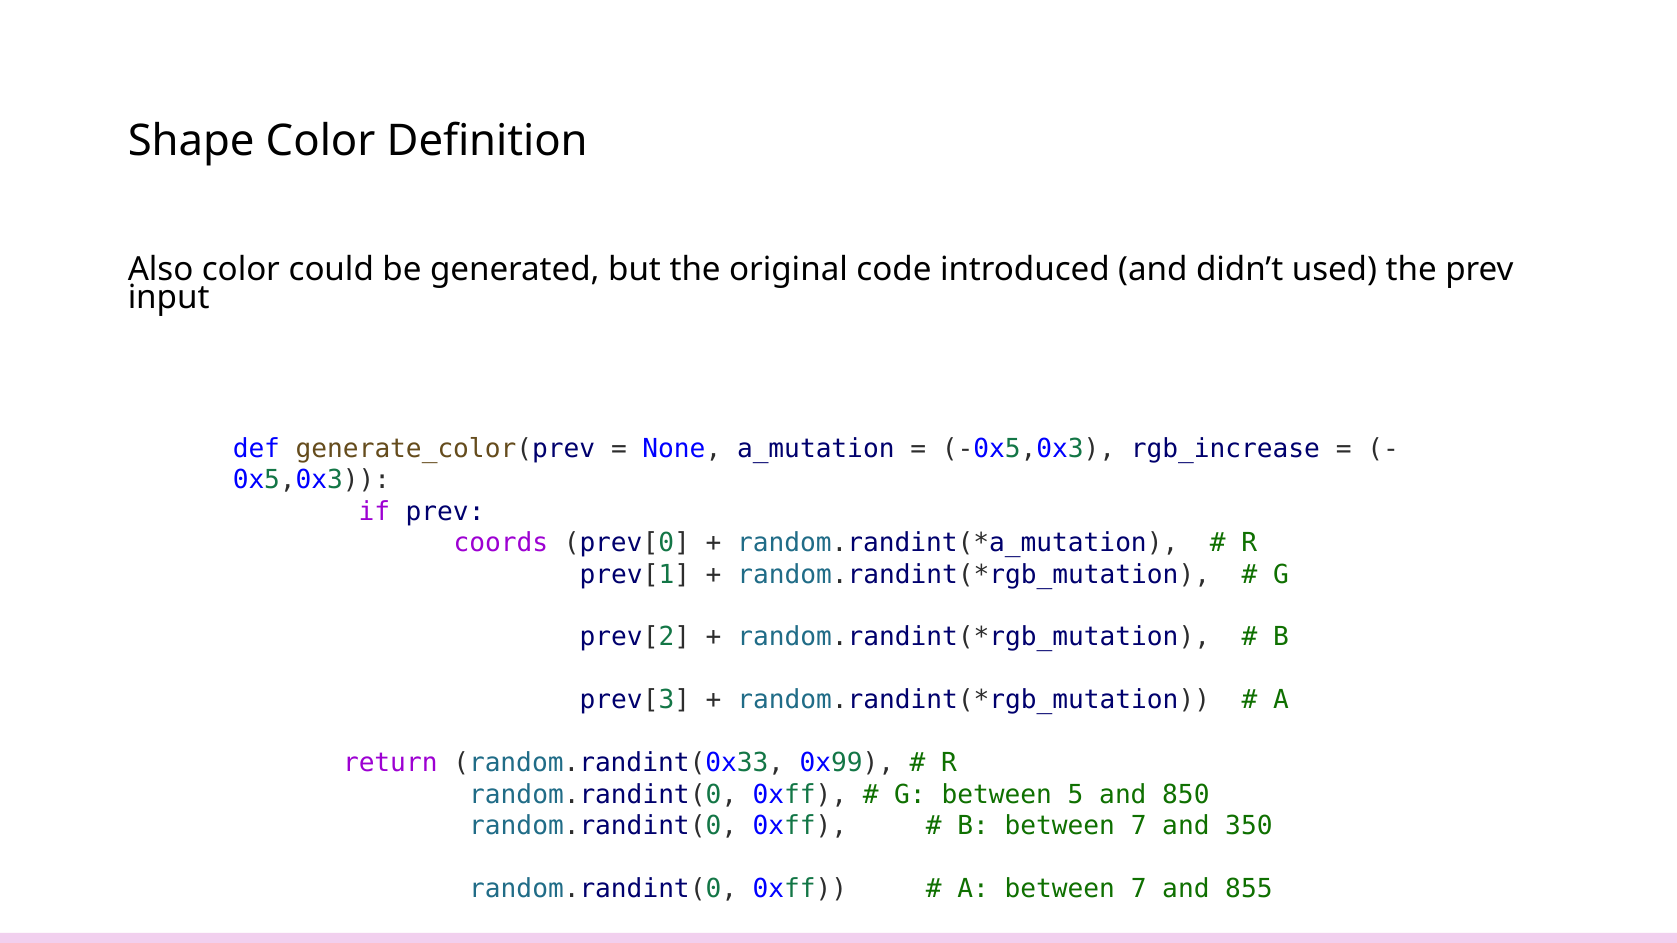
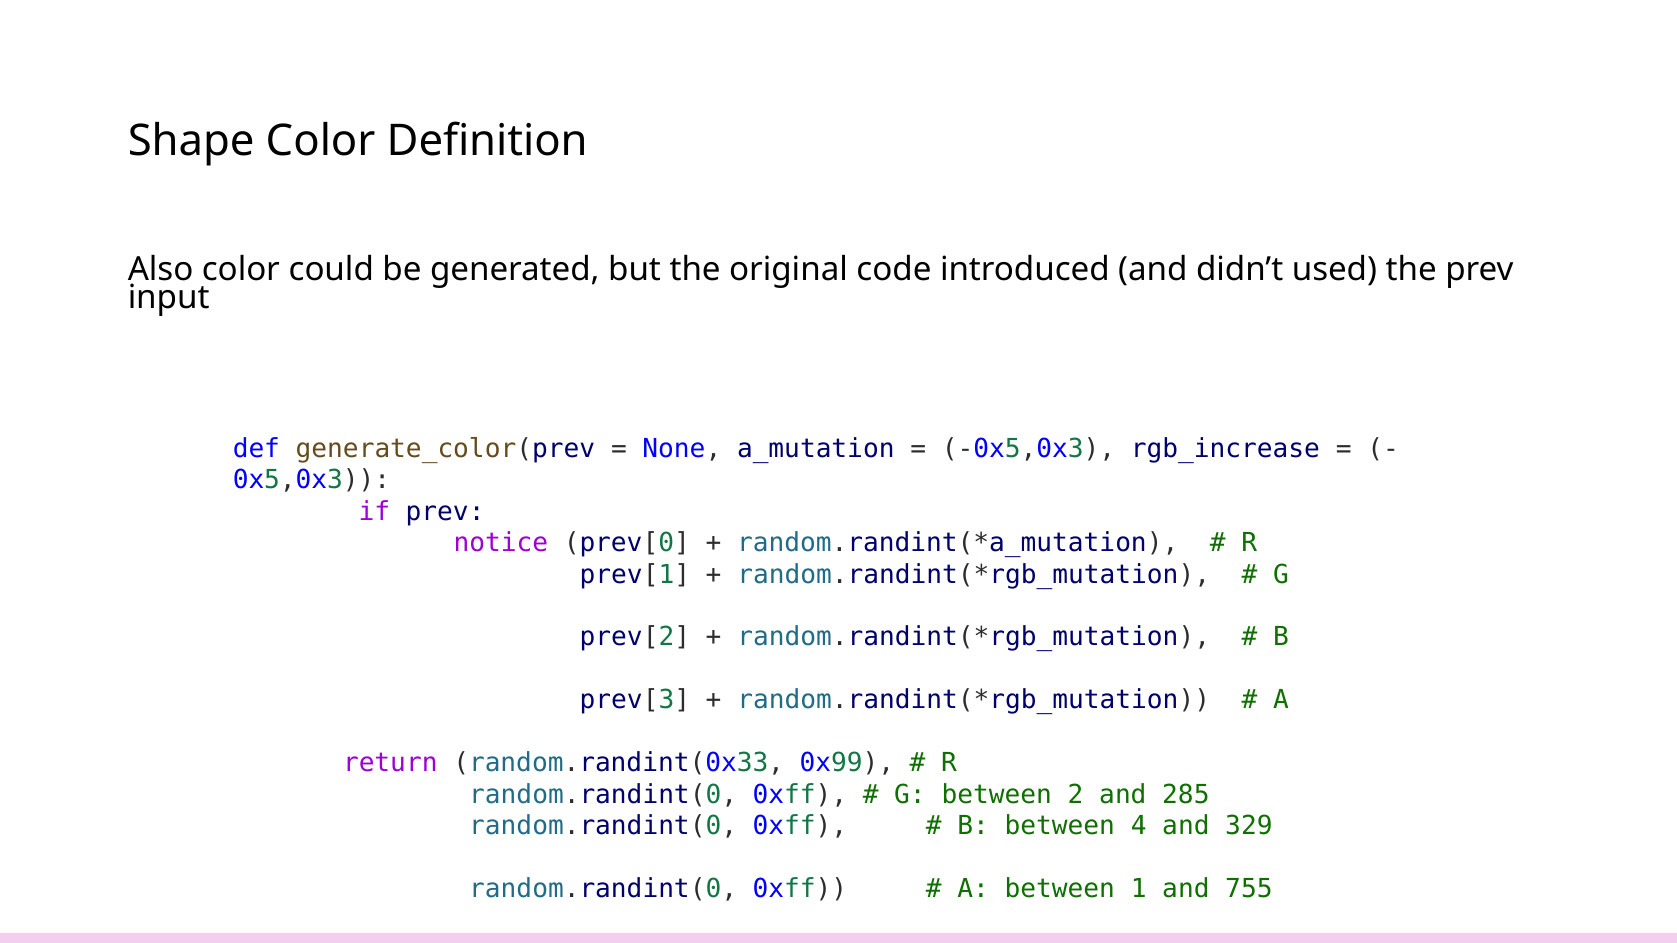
coords: coords -> notice (501, 543)
5: 5 -> 2 (1076, 795)
850: 850 -> 285 (1186, 795)
B between 7: 7 -> 4 (1139, 826)
350: 350 -> 329 (1249, 826)
A between 7: 7 -> 1 (1139, 889)
855: 855 -> 755 (1249, 889)
